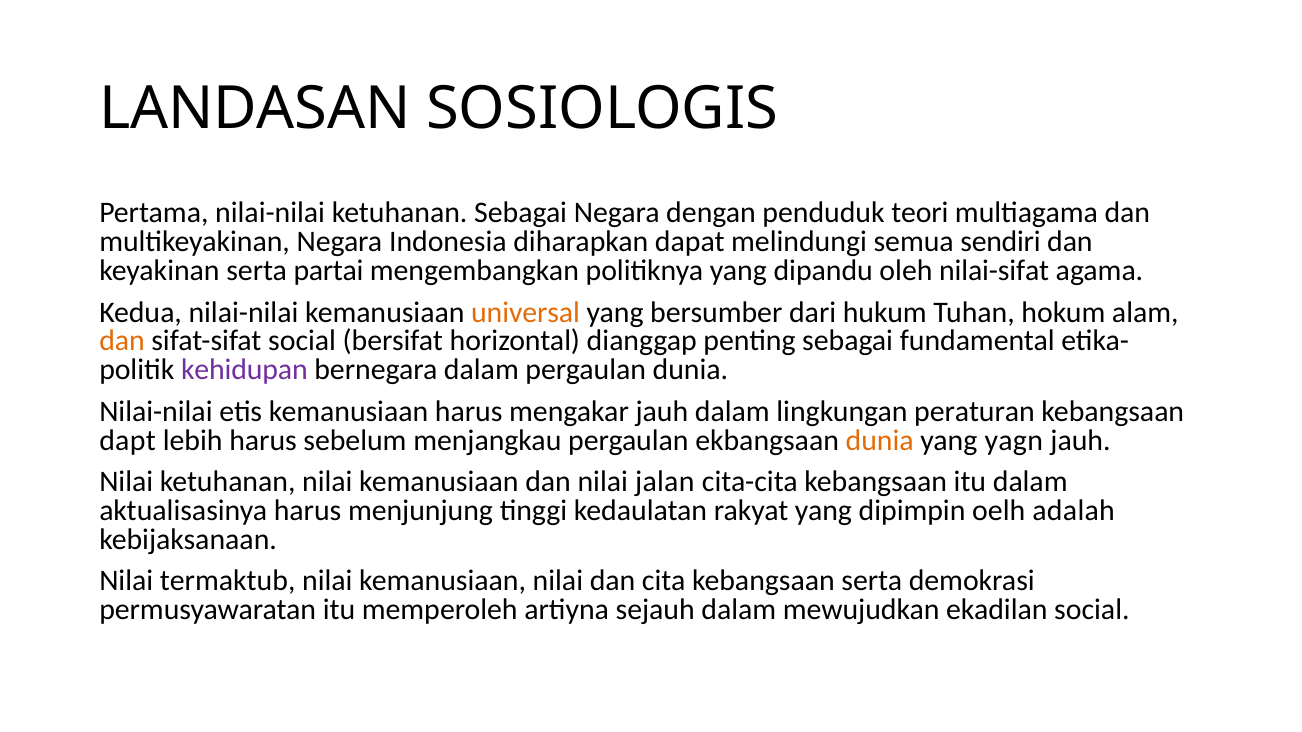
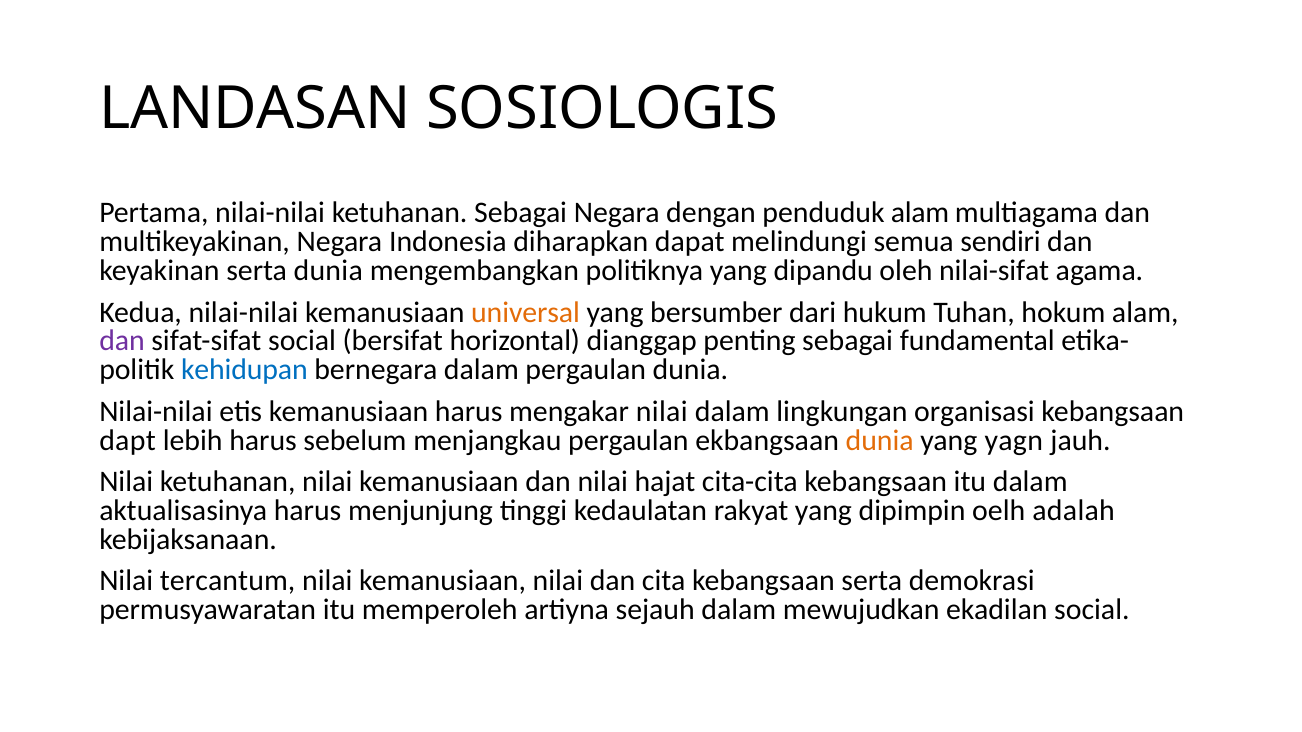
penduduk teori: teori -> alam (920, 213)
serta partai: partai -> dunia (328, 271)
dan colour: orange -> purple (122, 341)
kehidupan colour: purple -> blue (244, 370)
mengakar jauh: jauh -> nilai (662, 411)
peraturan: peraturan -> organisasi (975, 411)
jalan: jalan -> hajat (665, 482)
termaktub: termaktub -> tercantum (228, 581)
